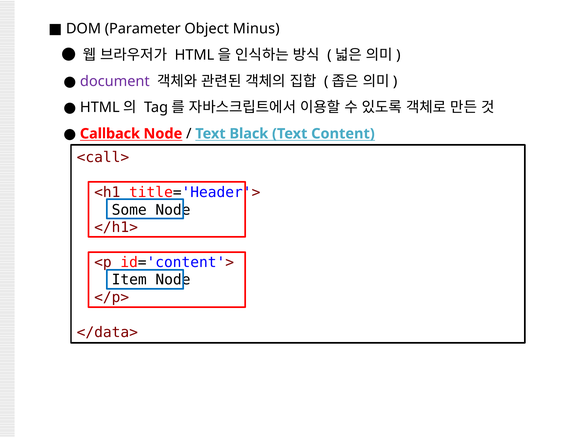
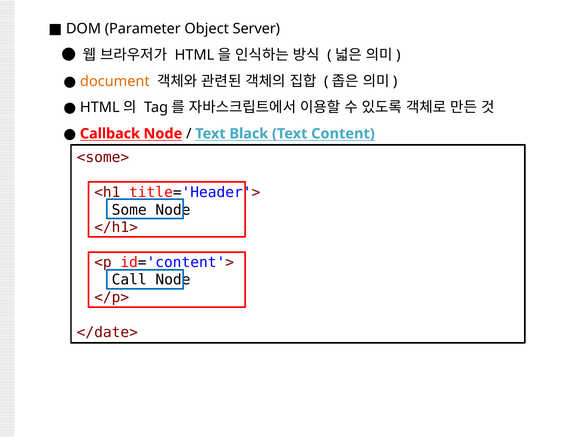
Minus: Minus -> Server (256, 29)
document colour: purple -> orange (115, 81)
<call>: <call> -> <some> (103, 157)
Item: Item -> Call (129, 279)
</data>: </data> -> </date> (107, 332)
